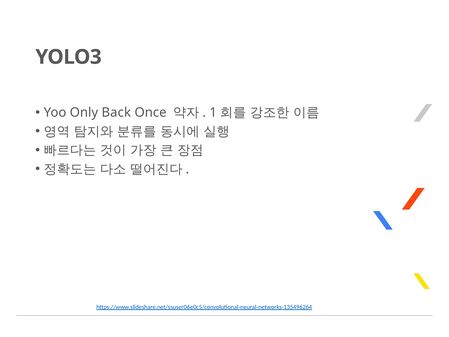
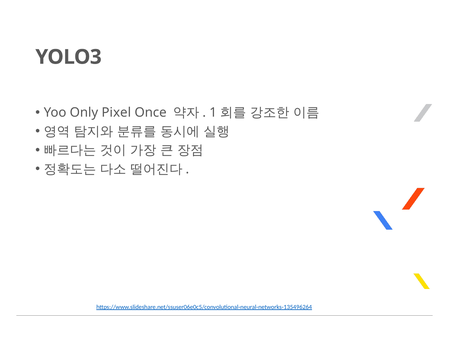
Back: Back -> Pixel (116, 113)
